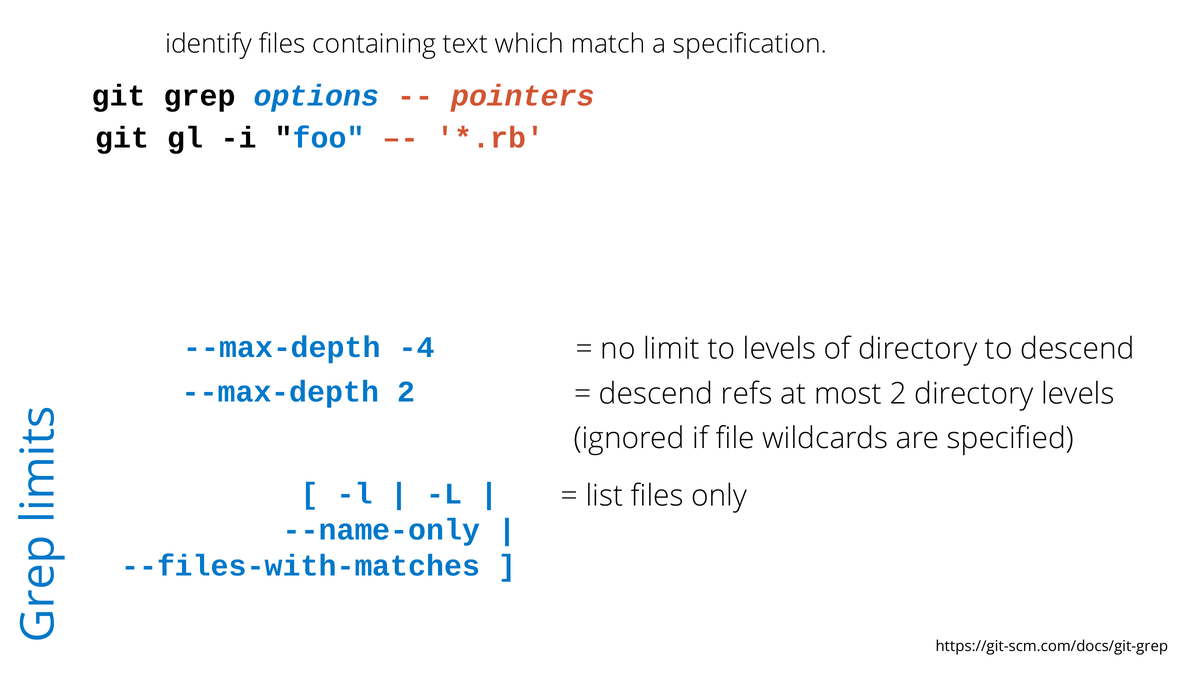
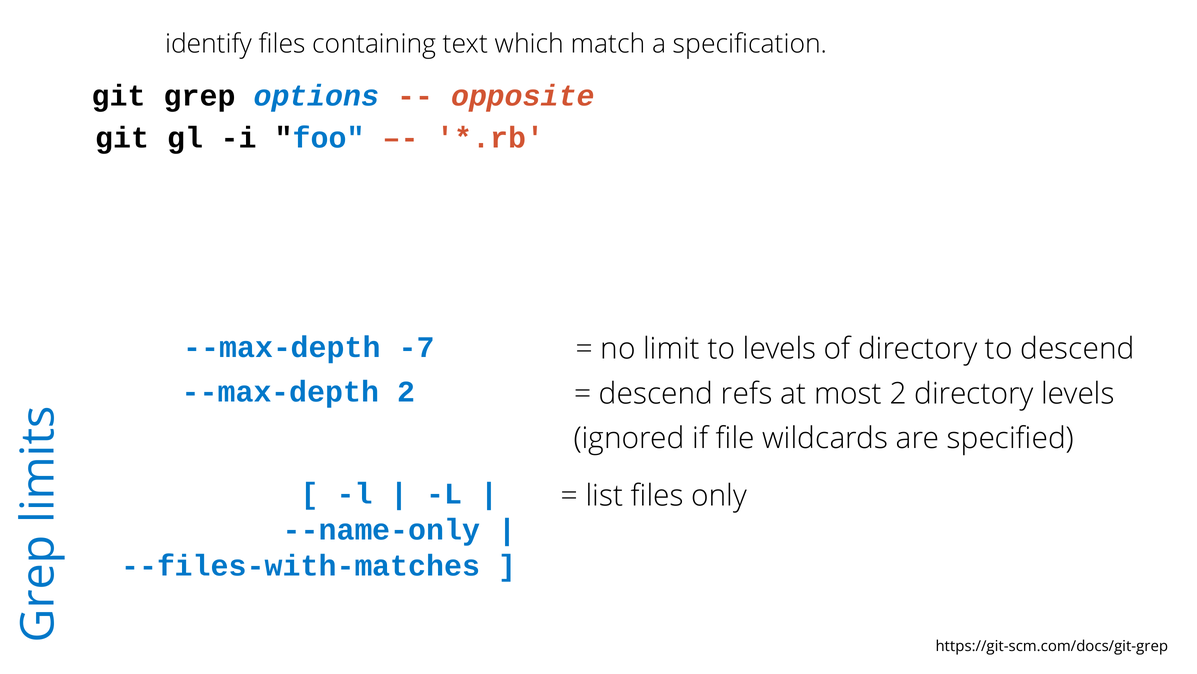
pointers: pointers -> opposite (523, 96)
-4: -4 -> -7 (417, 347)
